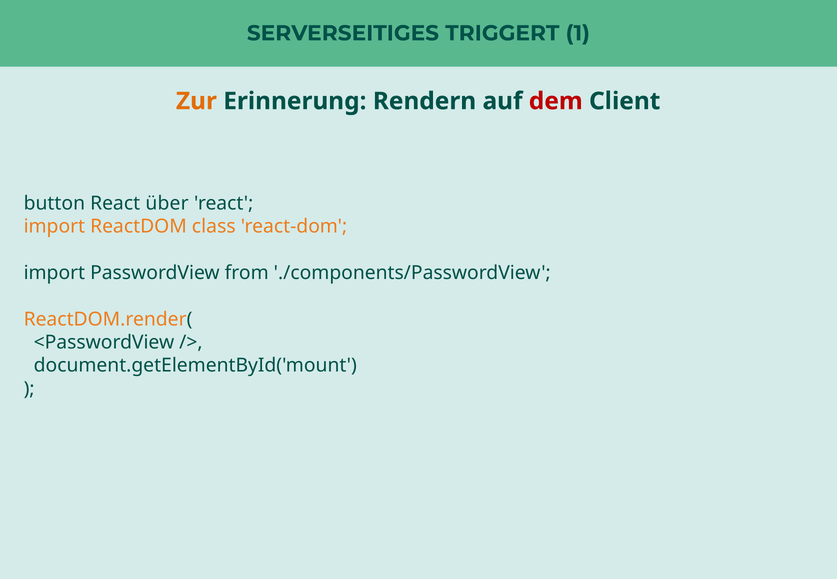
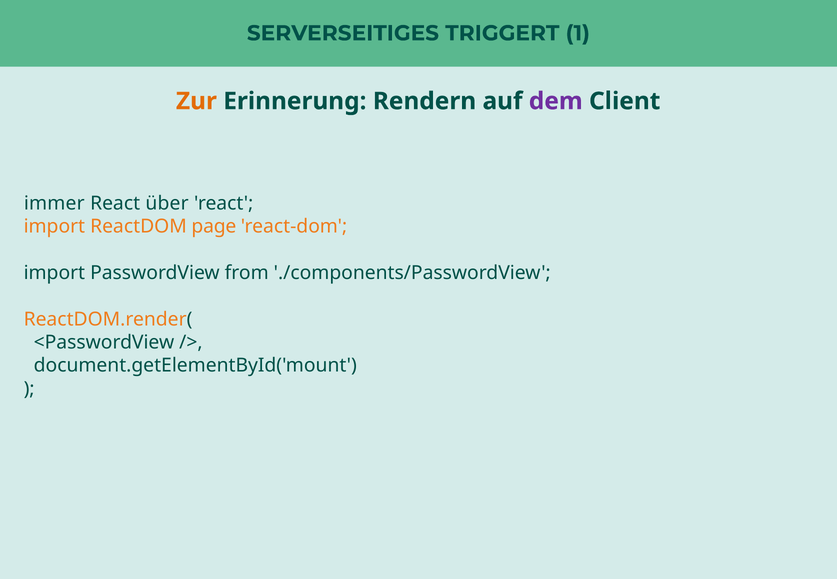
dem colour: red -> purple (556, 101)
button: button -> immer (54, 204)
class: class -> page (214, 227)
